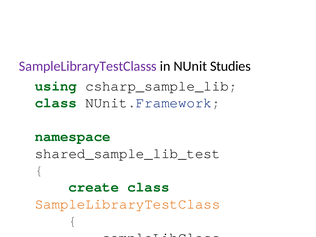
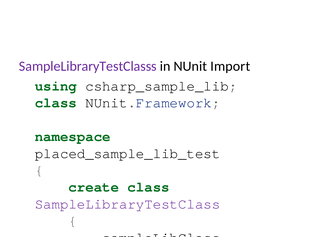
Studies: Studies -> Import (230, 66)
shared_sample_lib_test: shared_sample_lib_test -> placed_sample_lib_test (128, 153)
SampleLibraryTestClass colour: orange -> purple (128, 204)
